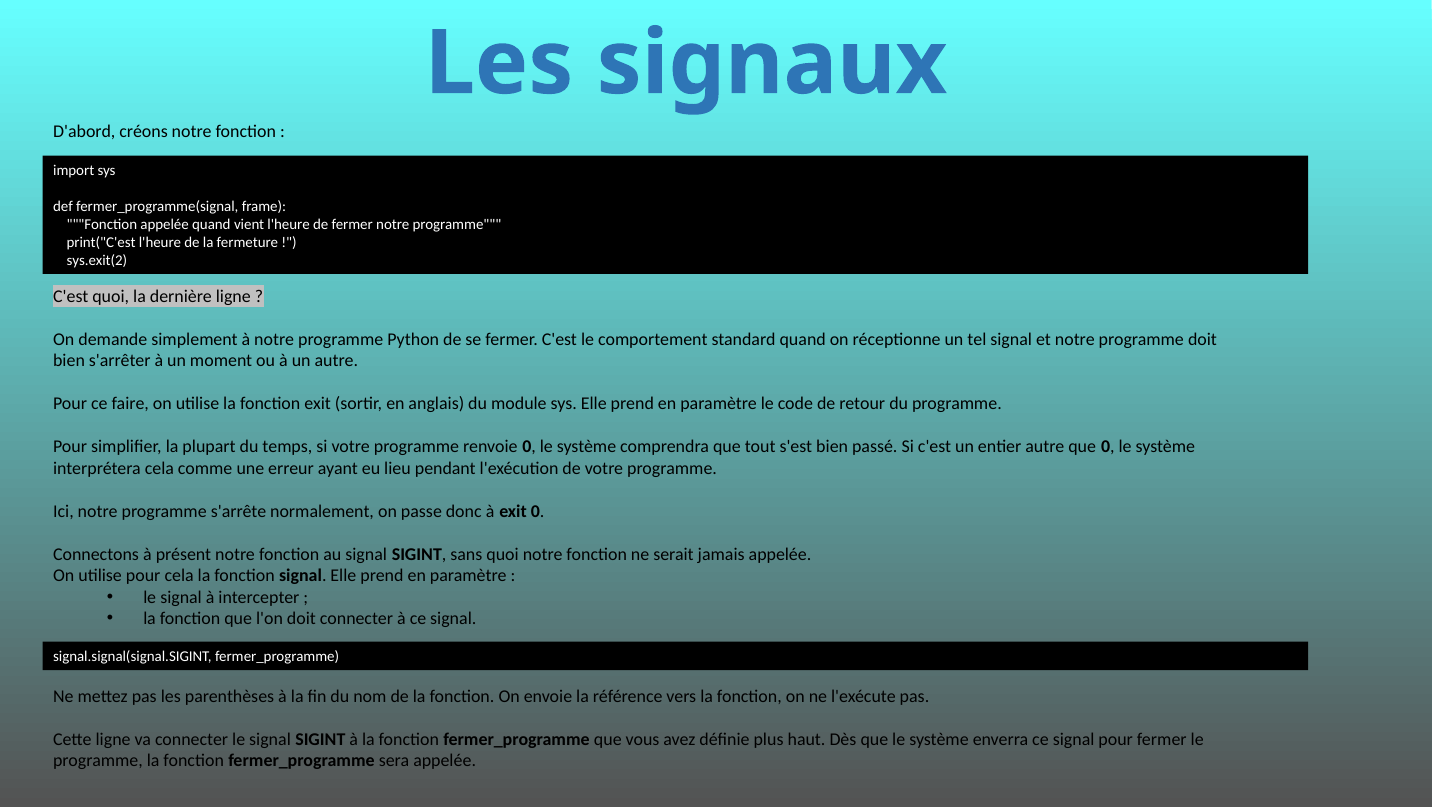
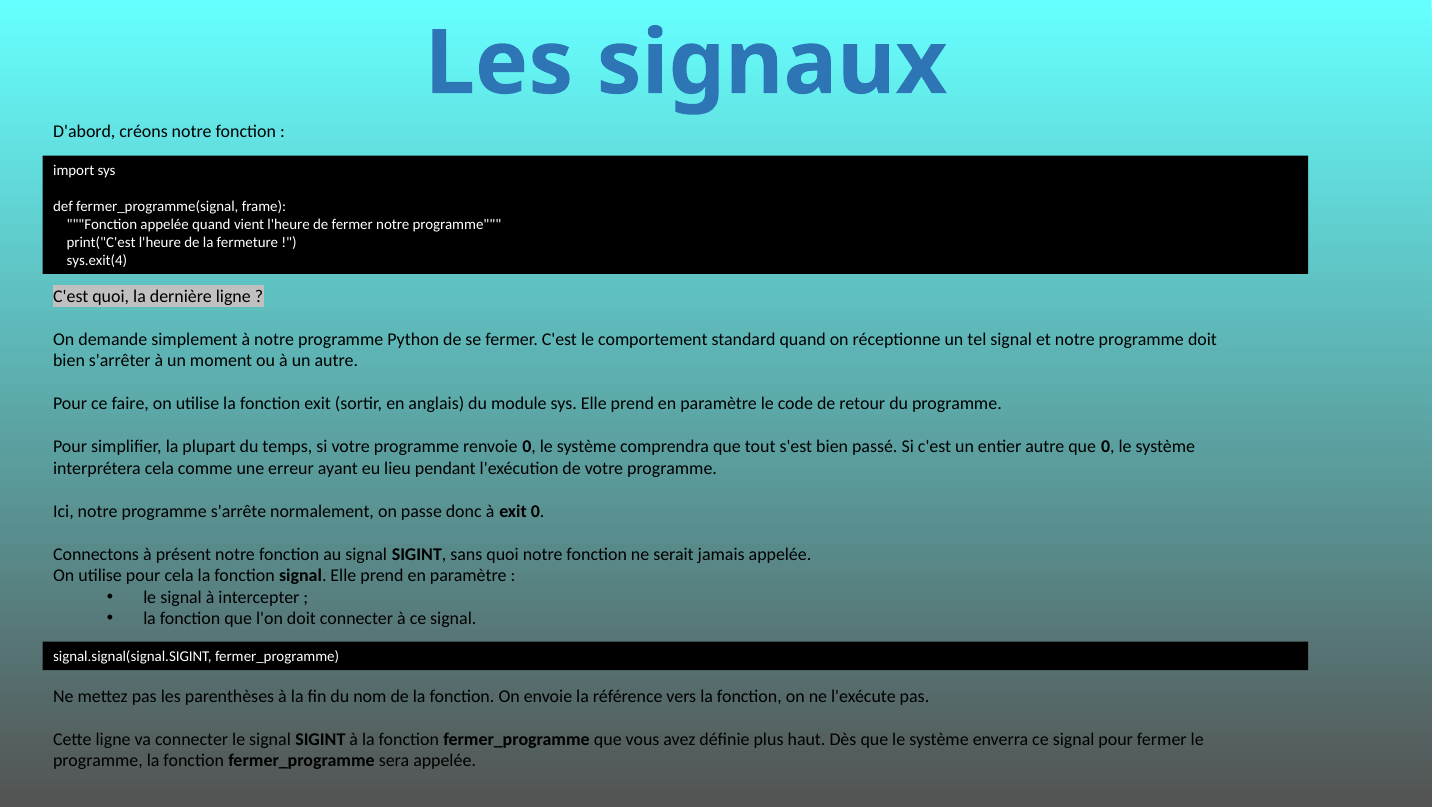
sys.exit(2: sys.exit(2 -> sys.exit(4 (97, 261)
